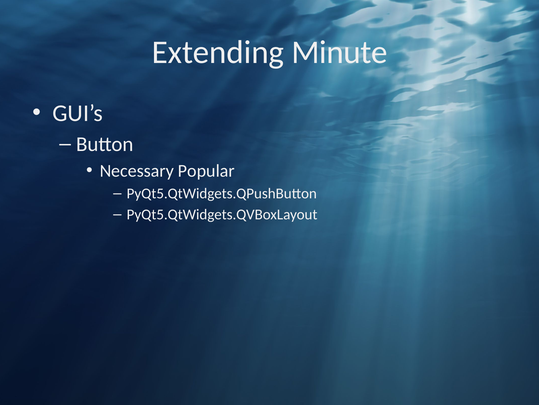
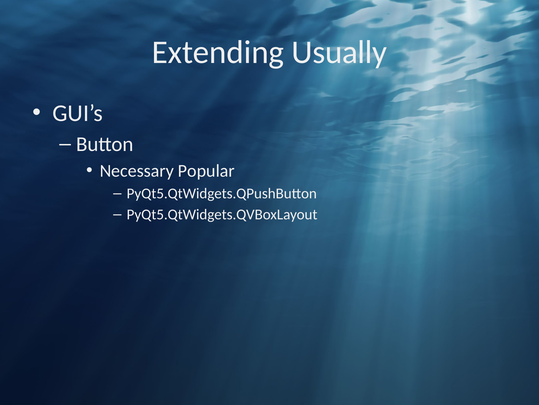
Minute: Minute -> Usually (339, 52)
